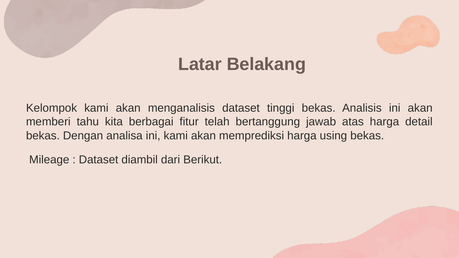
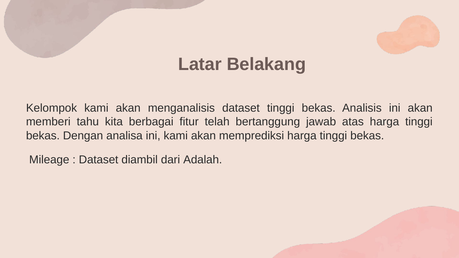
atas harga detail: detail -> tinggi (419, 122)
memprediksi harga using: using -> tinggi (333, 136)
Berikut: Berikut -> Adalah (203, 160)
